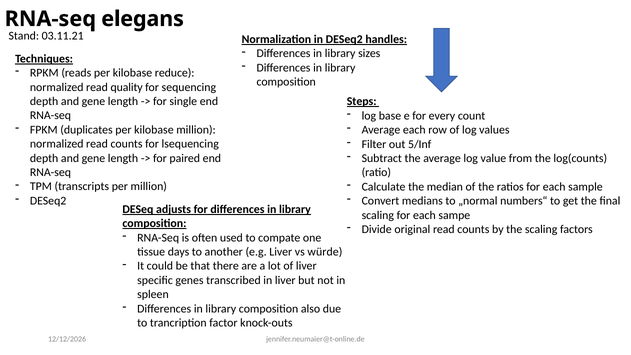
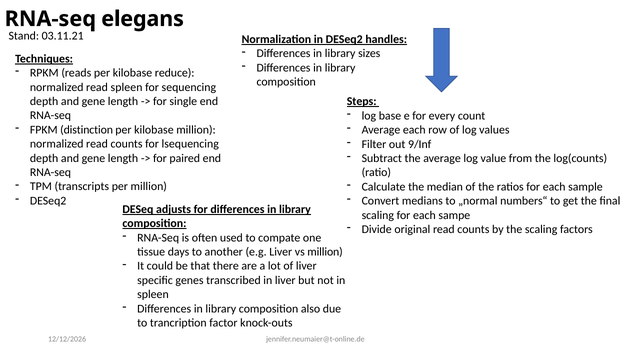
read quality: quality -> spleen (127, 87)
duplicates: duplicates -> distinction (87, 130)
5/Inf: 5/Inf -> 9/Inf (420, 144)
vs würde: würde -> million (325, 252)
